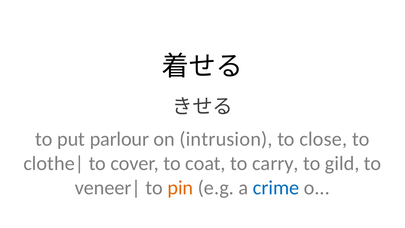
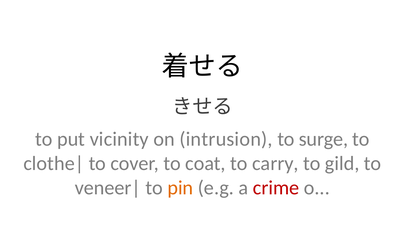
parlour: parlour -> vicinity (119, 139)
close: close -> surge (324, 139)
crime colour: blue -> red (276, 188)
